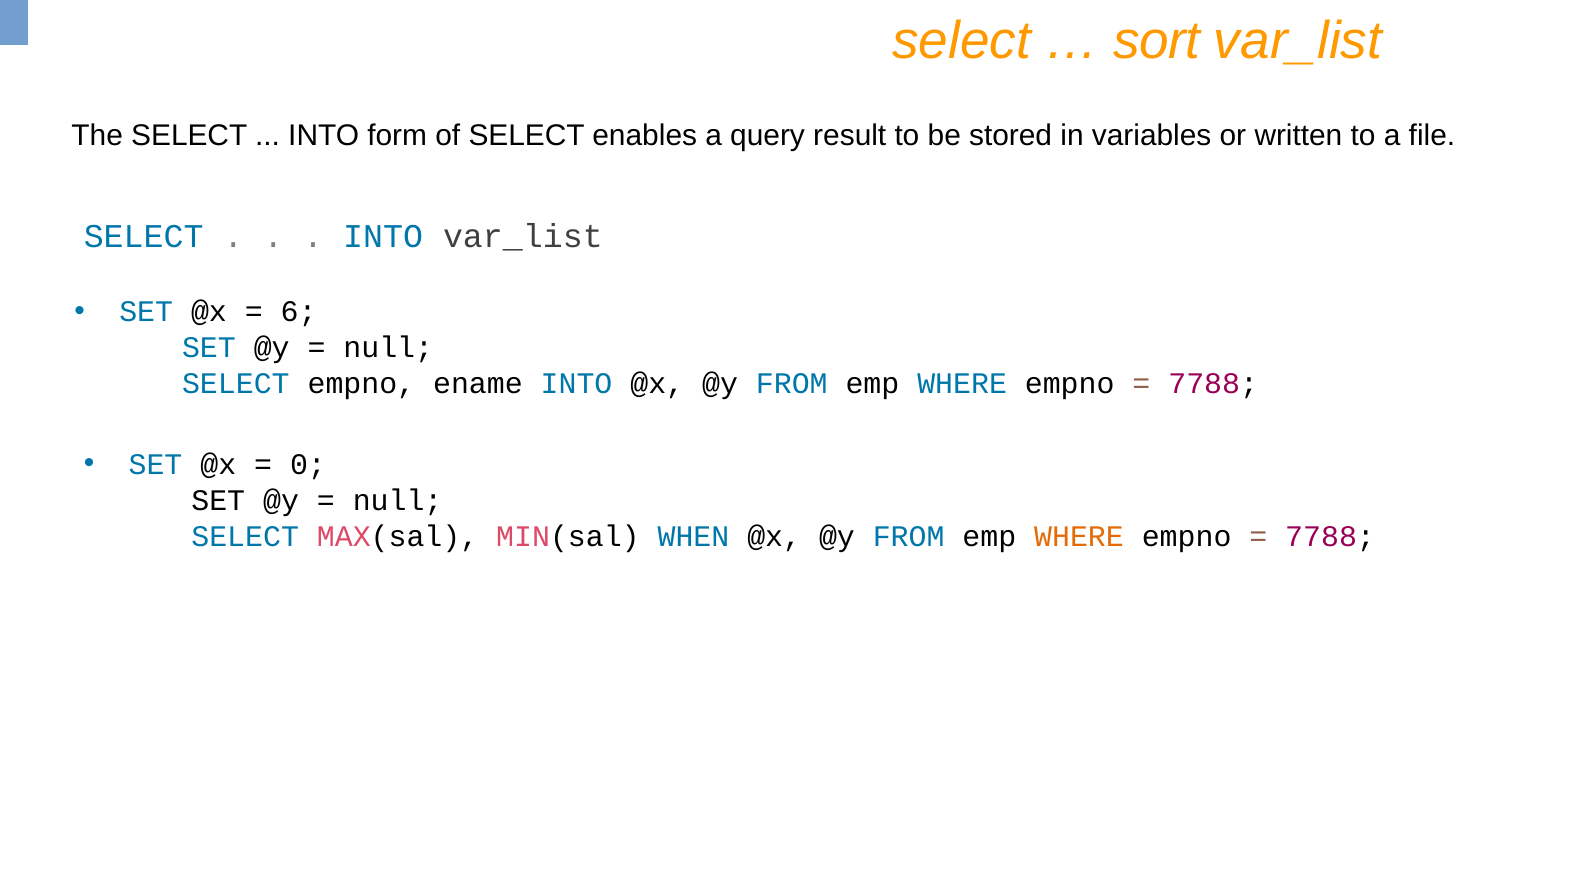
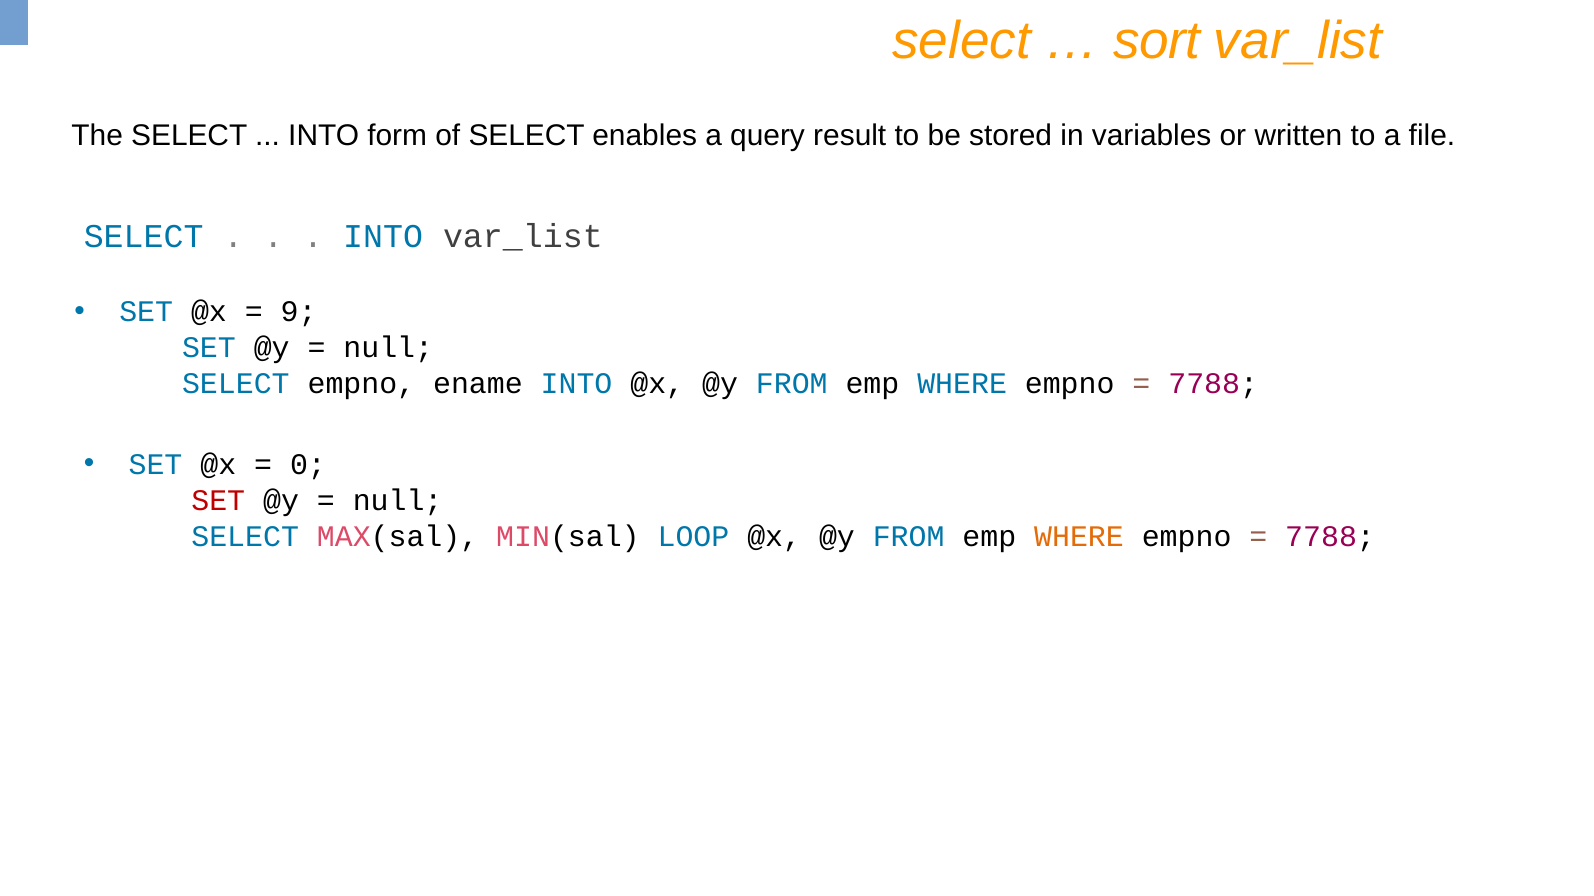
6: 6 -> 9 (299, 312)
SET colour: black -> red (218, 501)
WHEN: WHEN -> LOOP (693, 537)
